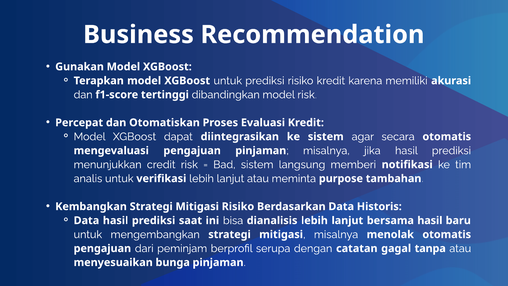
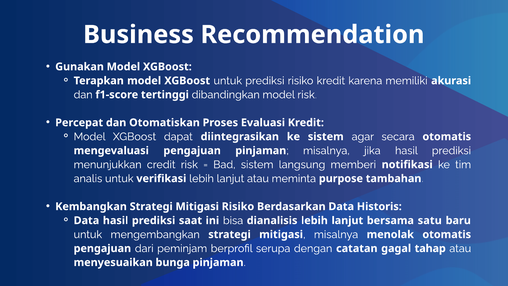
bersama hasil: hasil -> satu (430, 220)
tanpa: tanpa -> tahap (430, 248)
